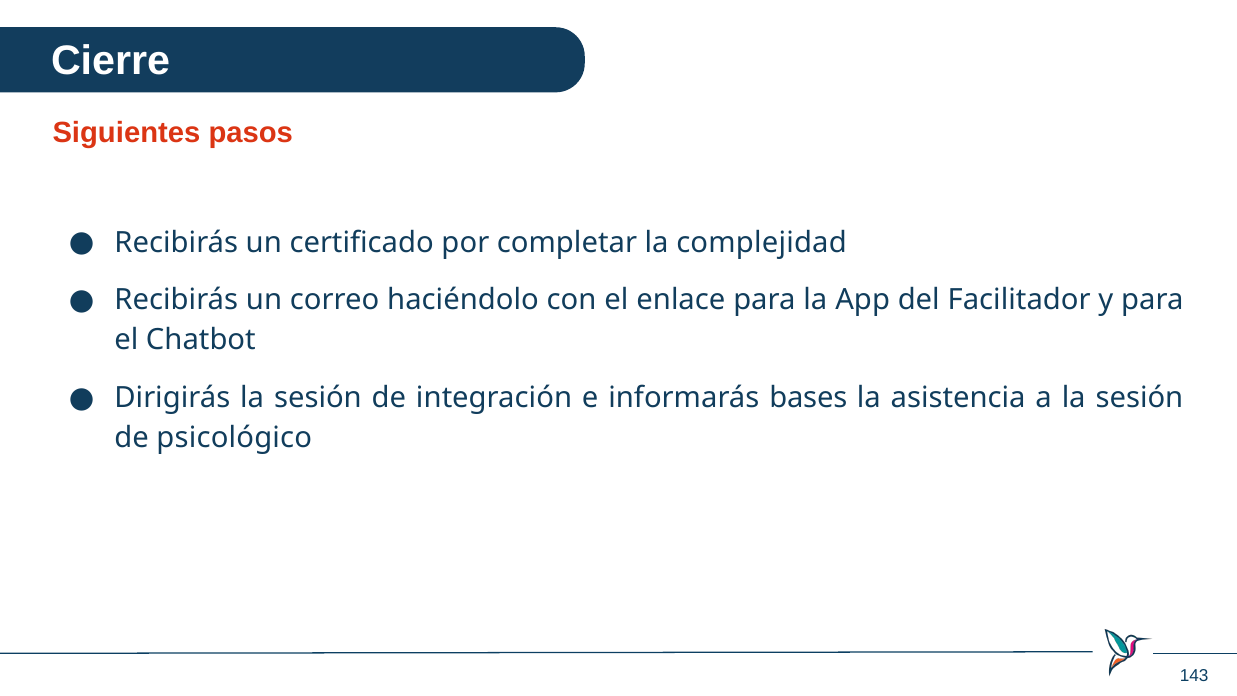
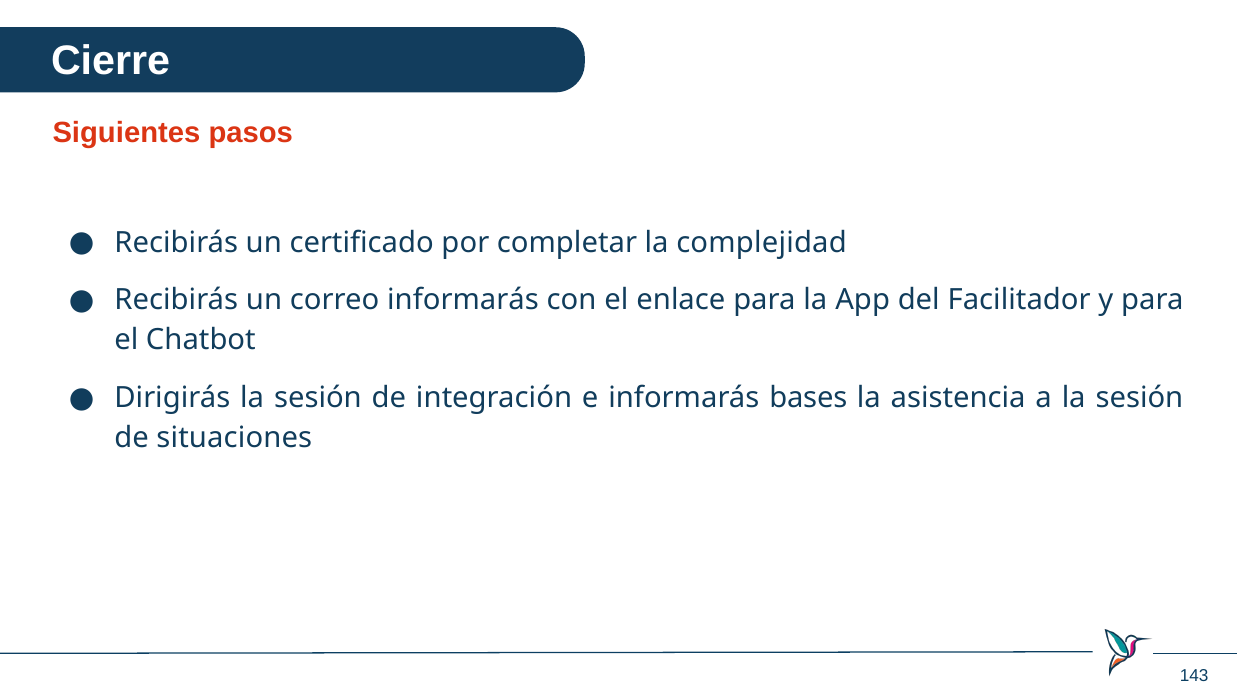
correo haciéndolo: haciéndolo -> informarás (463, 300)
psicológico: psicológico -> situaciones (234, 438)
